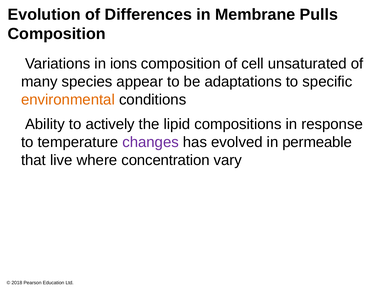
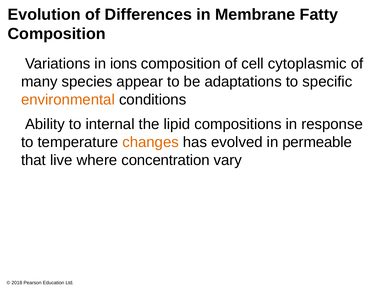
Pulls: Pulls -> Fatty (319, 15)
unsaturated: unsaturated -> cytoplasmic (307, 64)
actively: actively -> internal (110, 124)
changes colour: purple -> orange (151, 142)
